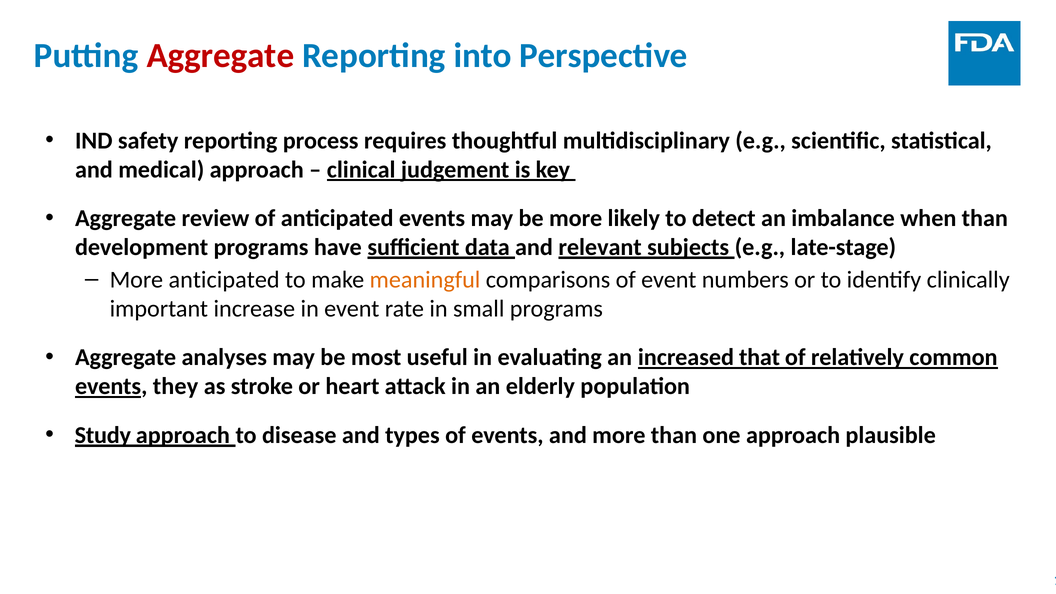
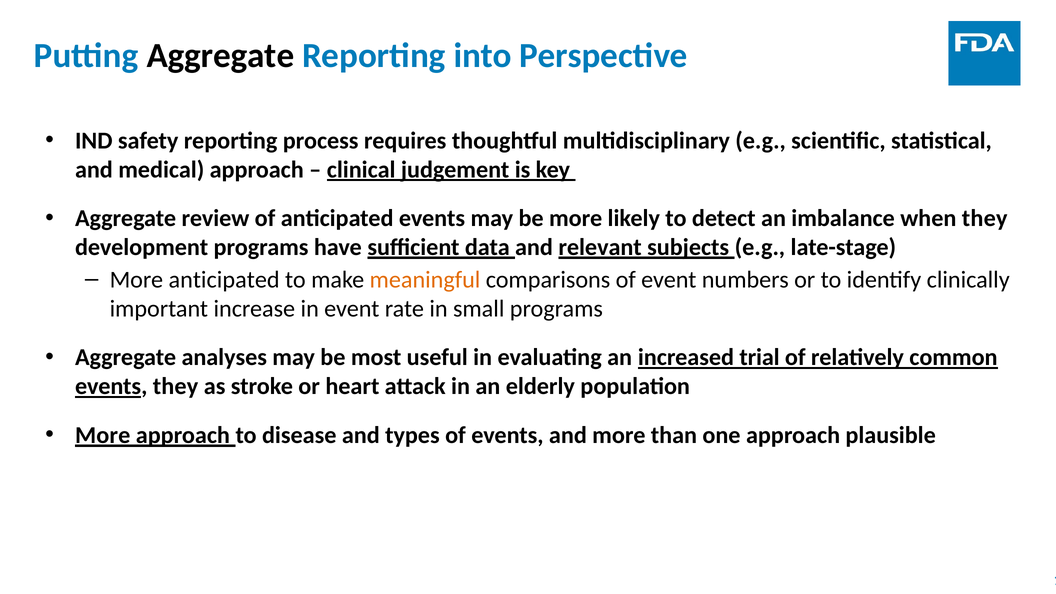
Aggregate colour: red -> black (220, 56)
when than: than -> they (985, 218)
that: that -> trial (760, 357)
Study: Study -> More (103, 435)
